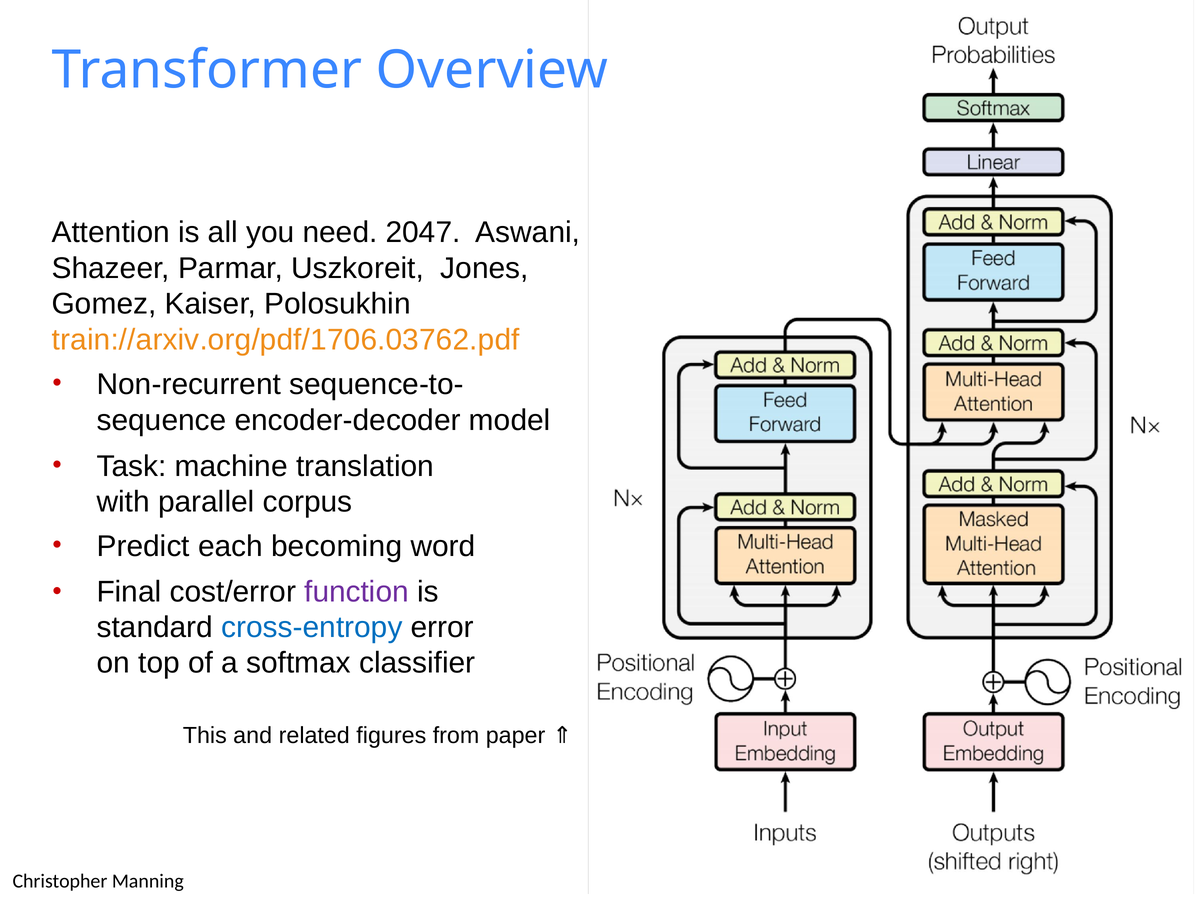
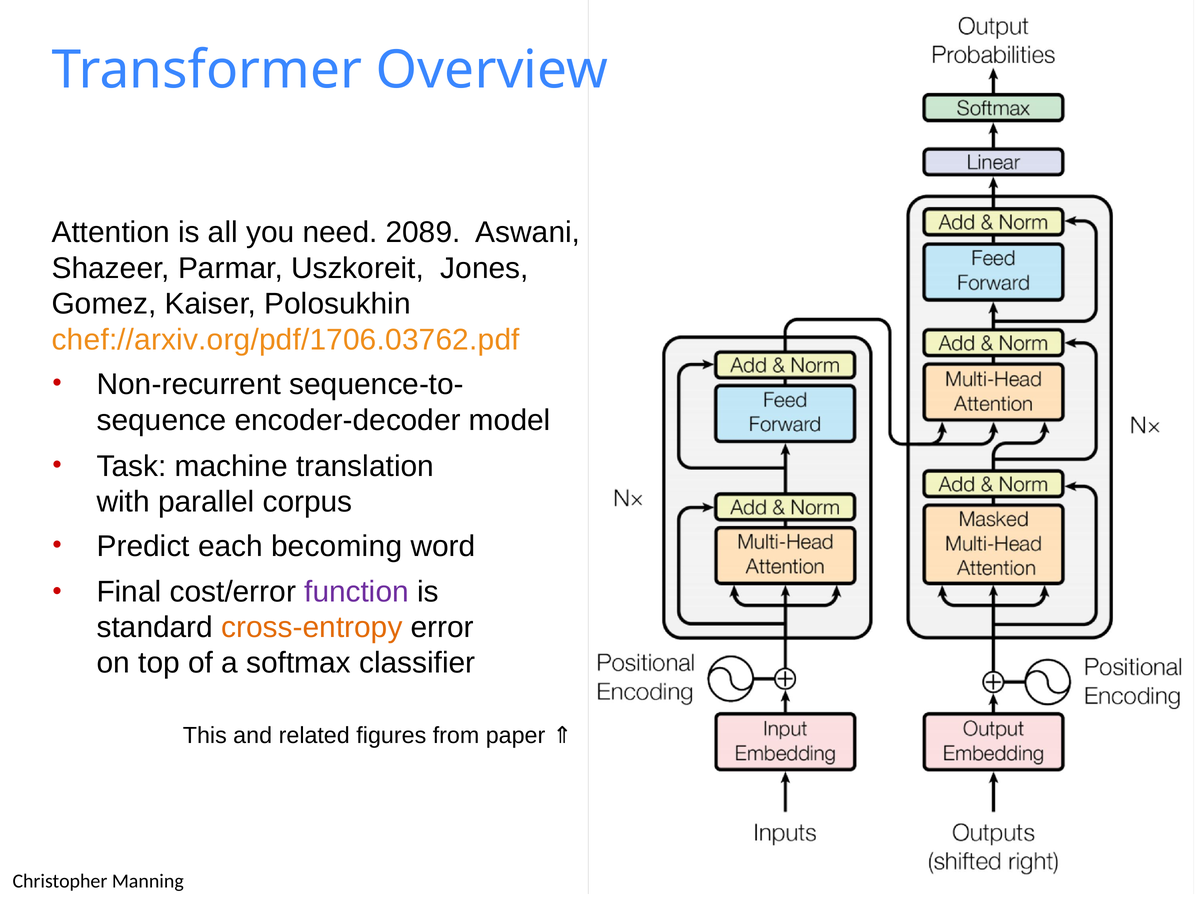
2047: 2047 -> 2089 (423, 232)
train://arxiv.org/pdf/1706.03762.pdf: train://arxiv.org/pdf/1706.03762.pdf -> chef://arxiv.org/pdf/1706.03762.pdf (286, 340)
cross-entropy colour: blue -> orange (312, 627)
